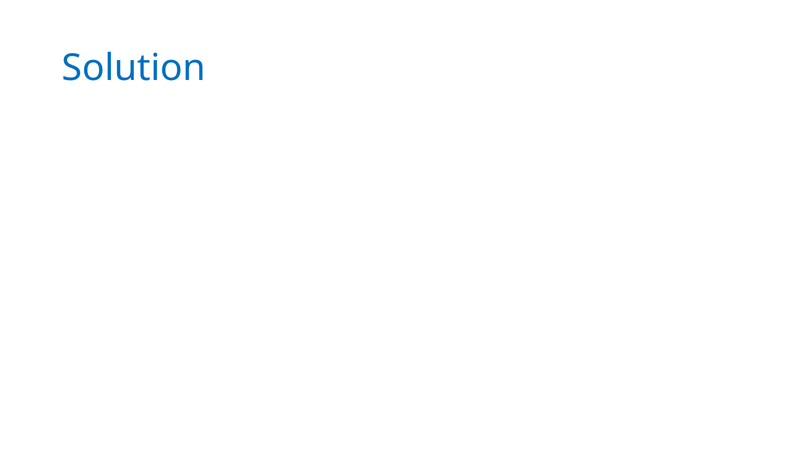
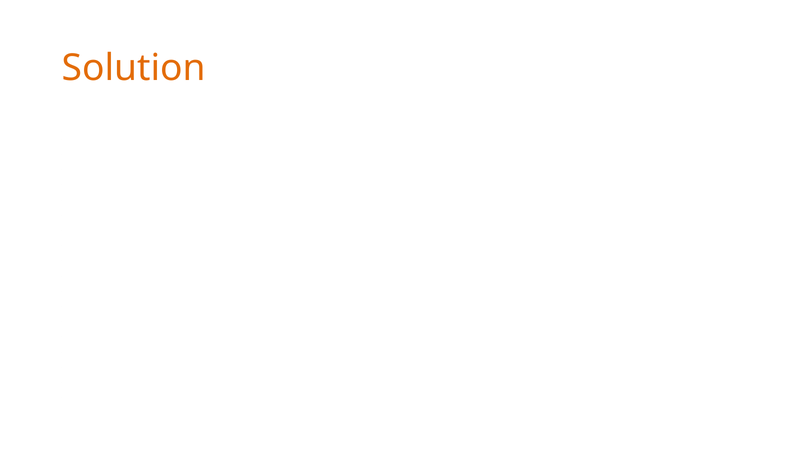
Solution colour: blue -> orange (134, 68)
